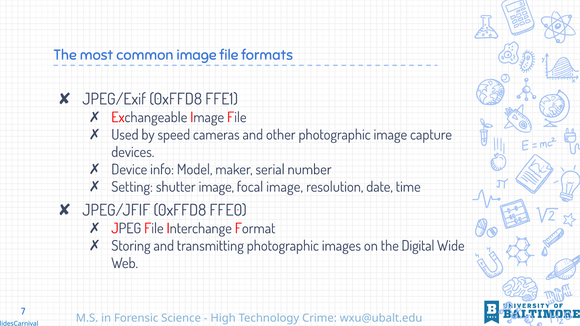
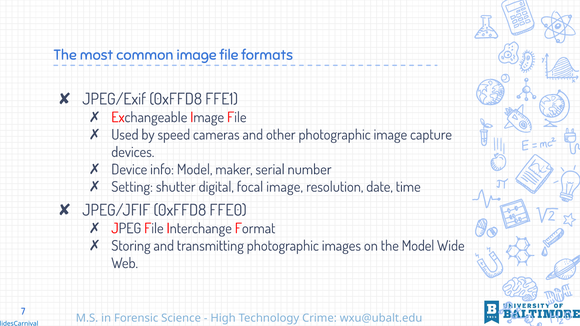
shutter image: image -> digital (216, 187)
the Digital: Digital -> Model (418, 246)
